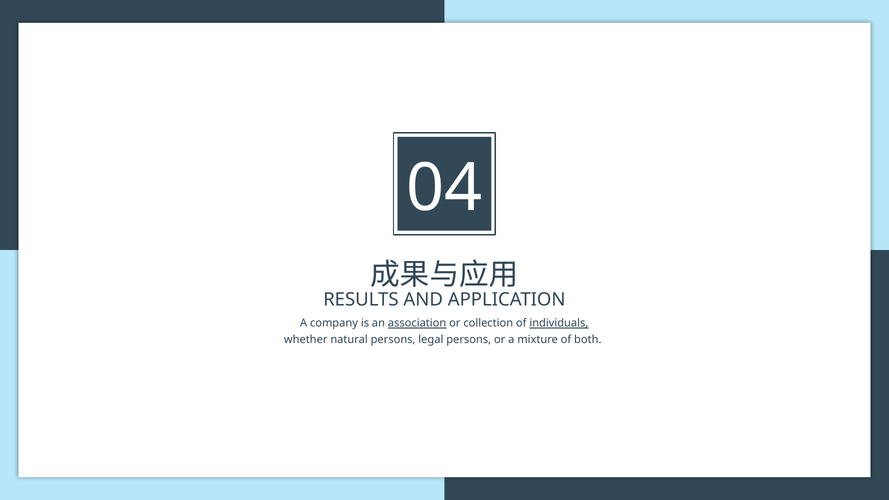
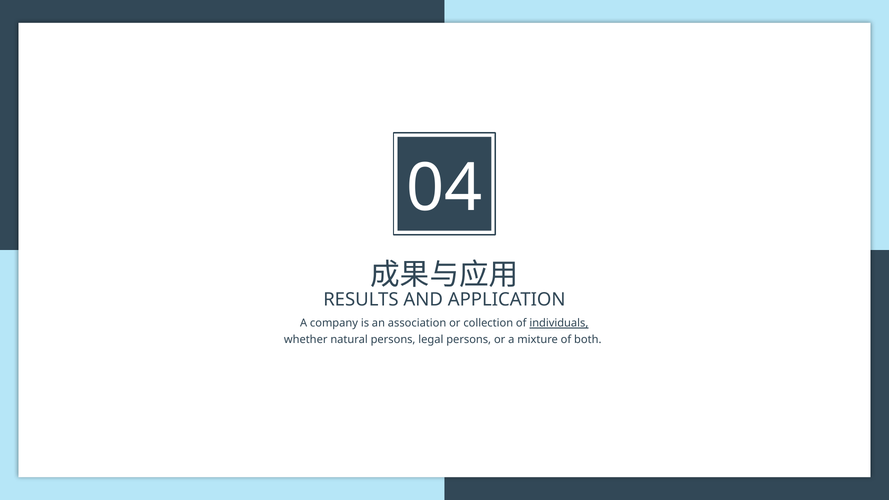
association underline: present -> none (417, 323)
